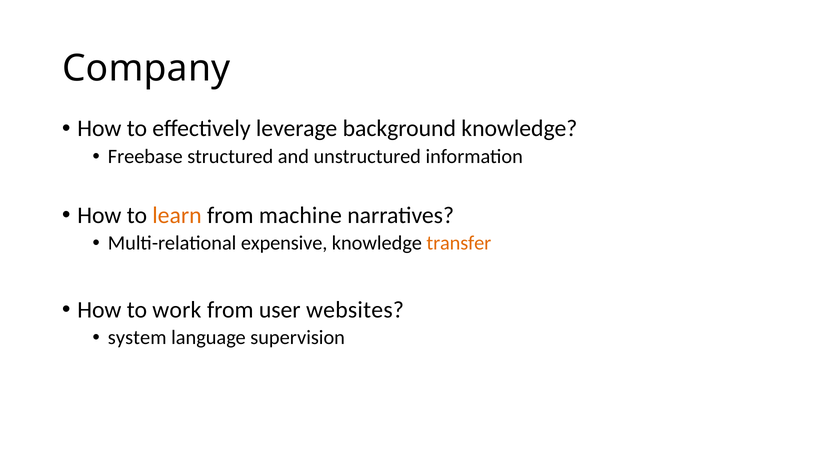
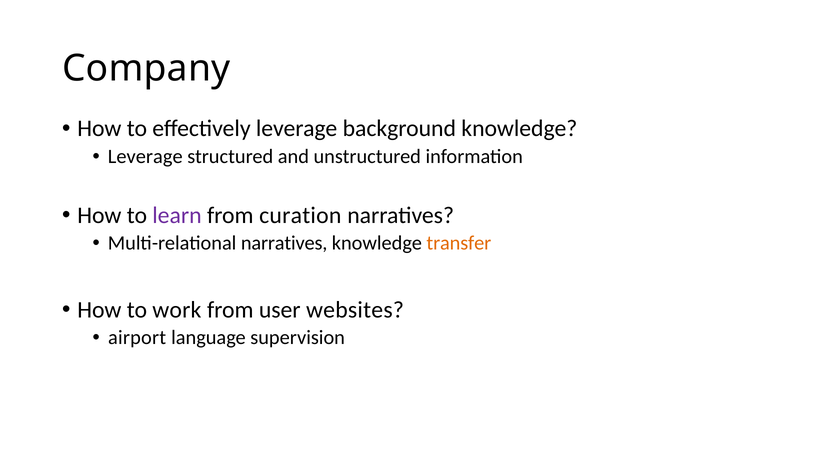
Freebase: Freebase -> Leverage (145, 157)
learn colour: orange -> purple (177, 215)
machine: machine -> curation (300, 215)
Multi-relational expensive: expensive -> narratives (284, 243)
system: system -> airport (137, 338)
